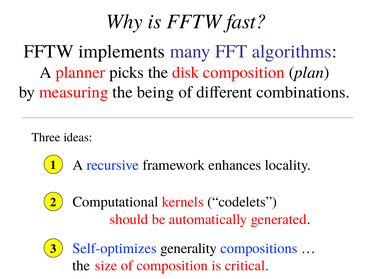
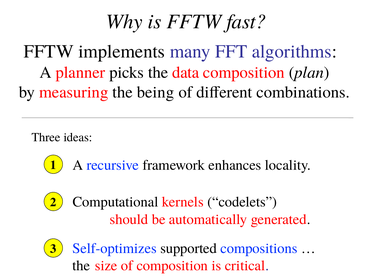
disk: disk -> data (186, 72)
generality: generality -> supported (189, 248)
